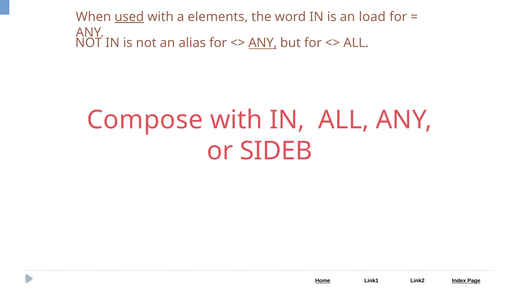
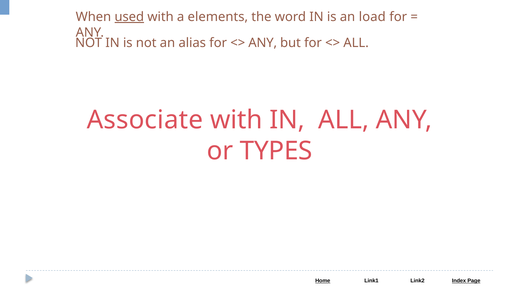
ANY underline: present -> none (263, 43)
Compose: Compose -> Associate (145, 120)
SIDEB: SIDEB -> TYPES (276, 151)
